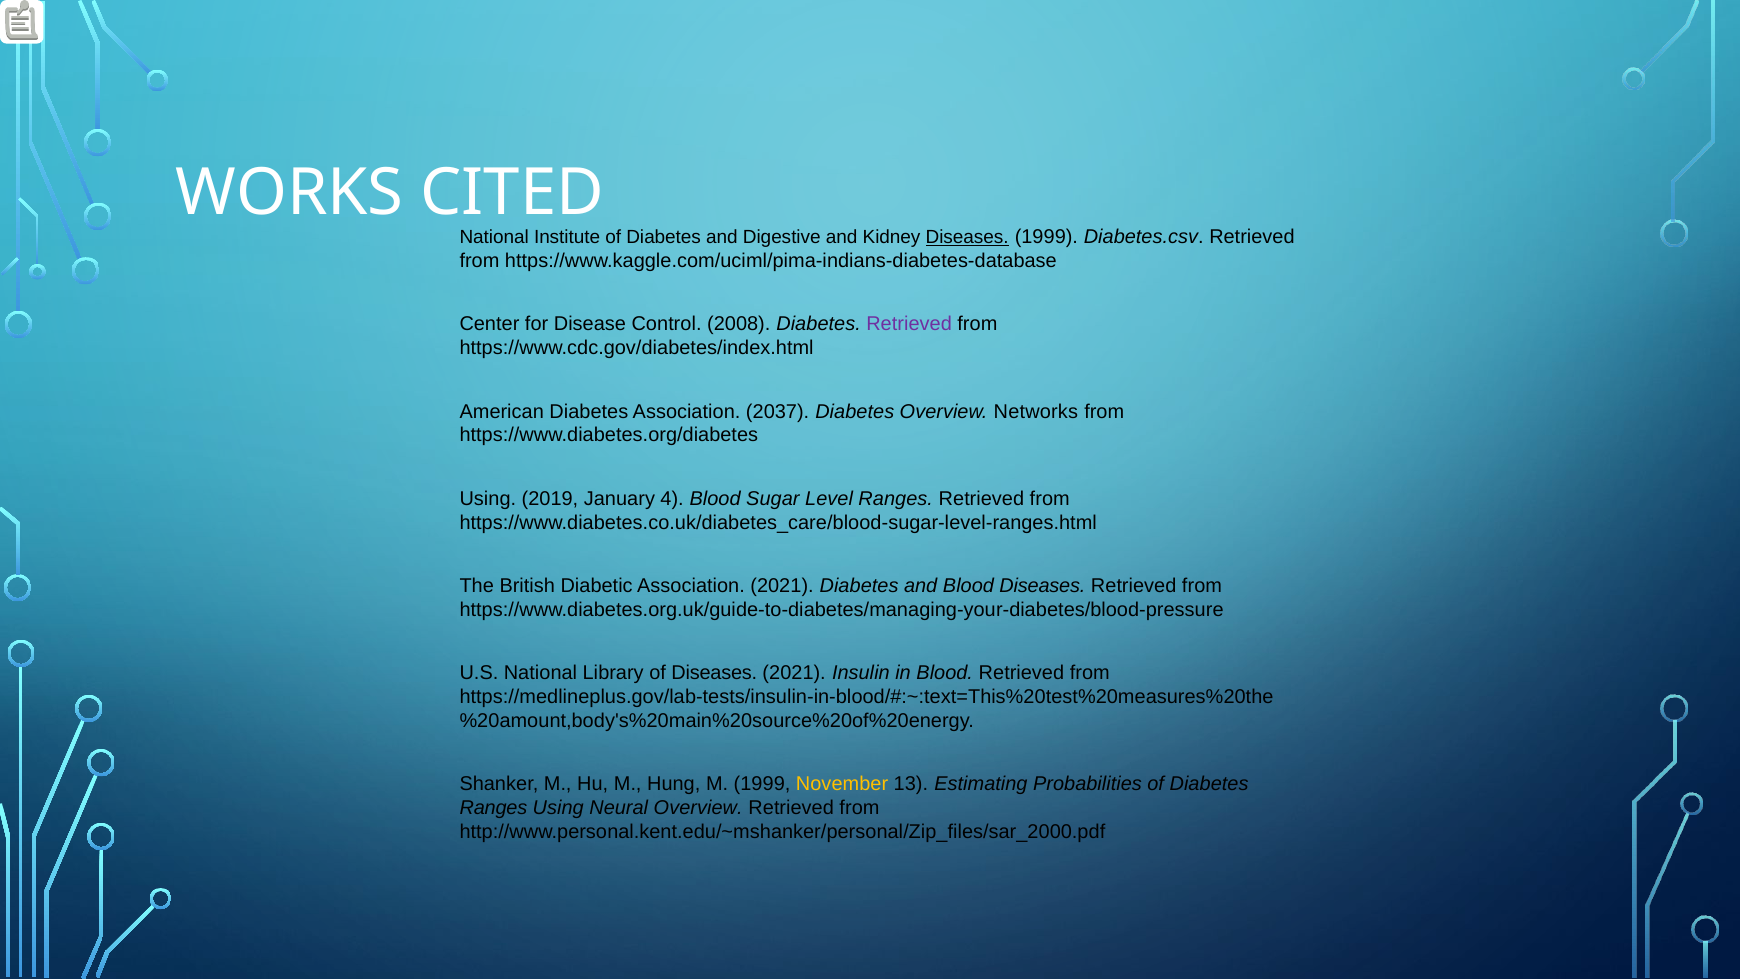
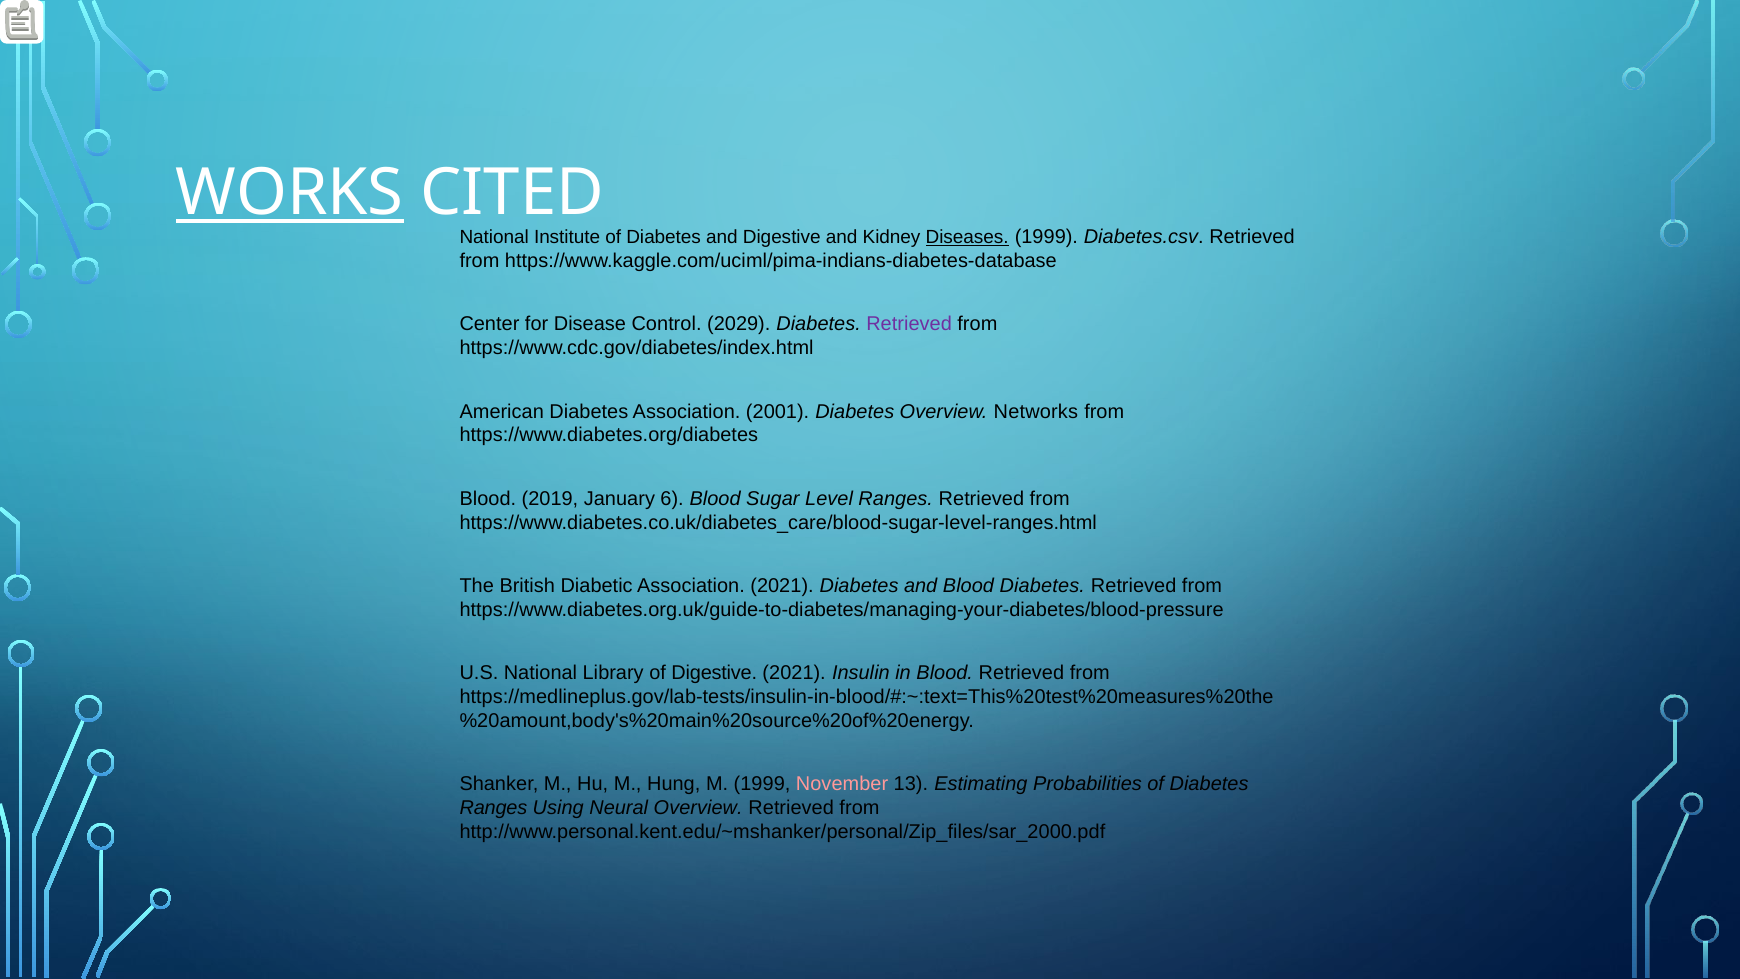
WORKS underline: none -> present (290, 193)
2008: 2008 -> 2029 (739, 324)
2037: 2037 -> 2001 (778, 411)
Using: Using -> Blood (488, 498)
4: 4 -> 6 (672, 498)
Blood Diseases: Diseases -> Diabetes (1042, 585)
of Diseases: Diseases -> Digestive (714, 672)
November colour: yellow -> pink (842, 783)
